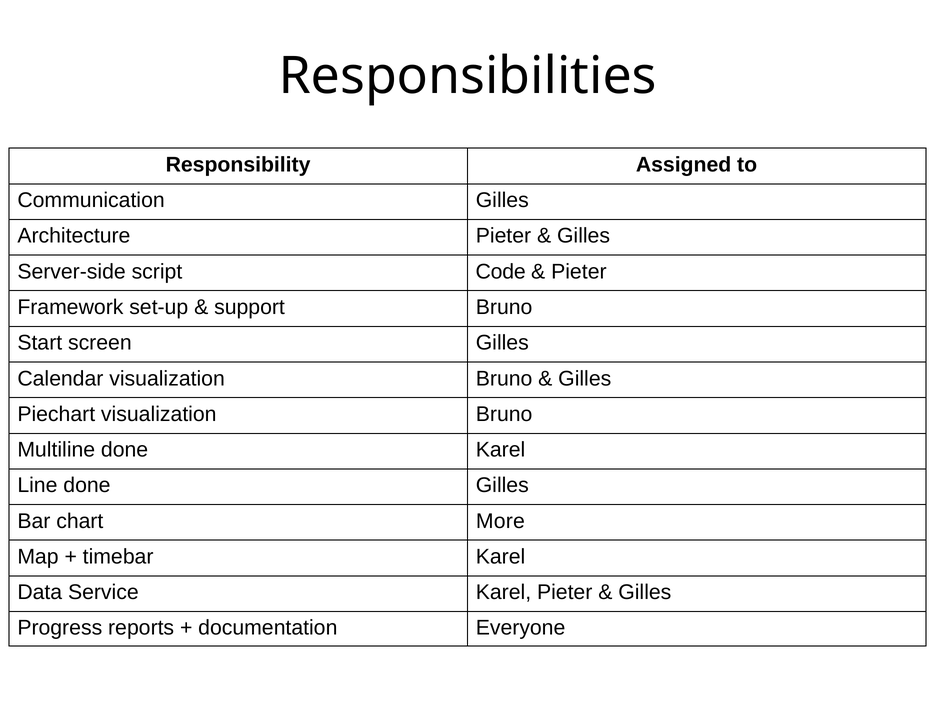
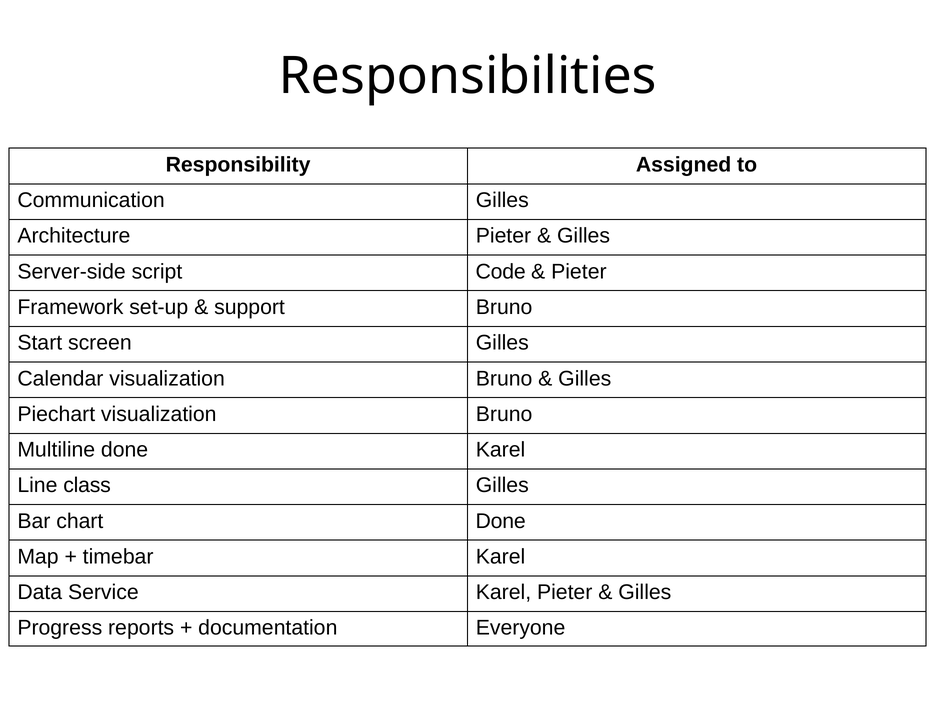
Line done: done -> class (87, 485)
chart More: More -> Done (501, 521)
